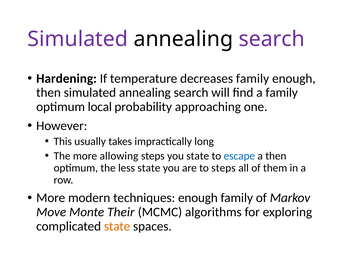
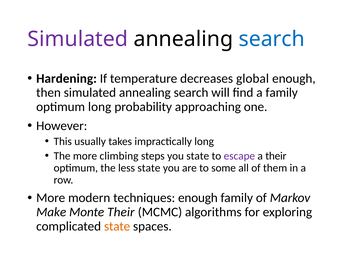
search colour: purple -> blue (272, 39)
decreases family: family -> global (253, 78)
optimum local: local -> long (100, 107)
allowing: allowing -> climbing (119, 156)
escape colour: blue -> purple (239, 156)
a then: then -> their (276, 156)
to steps: steps -> some (224, 168)
Move: Move -> Make (51, 212)
